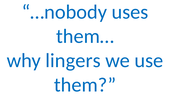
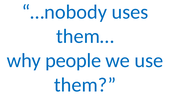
lingers: lingers -> people (73, 61)
